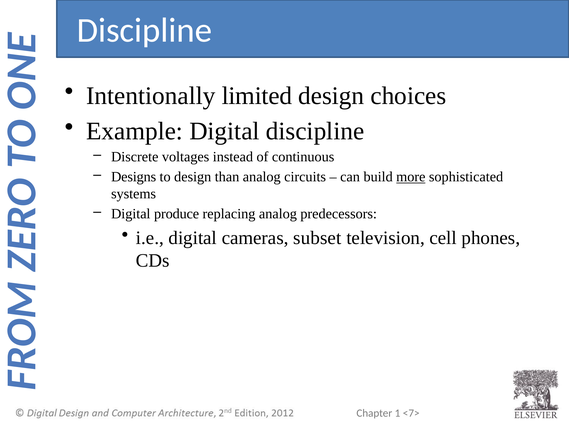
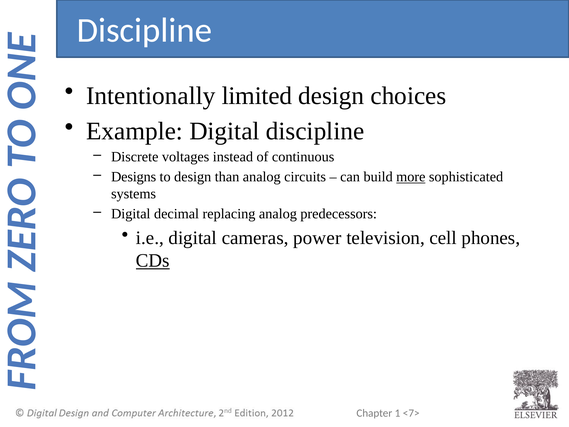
produce: produce -> decimal (177, 214)
subset: subset -> power (317, 238)
CDs underline: none -> present (153, 261)
